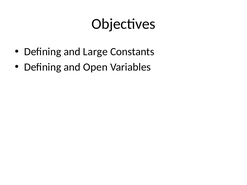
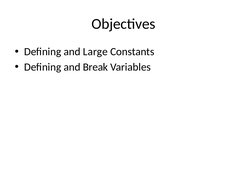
Open: Open -> Break (95, 67)
